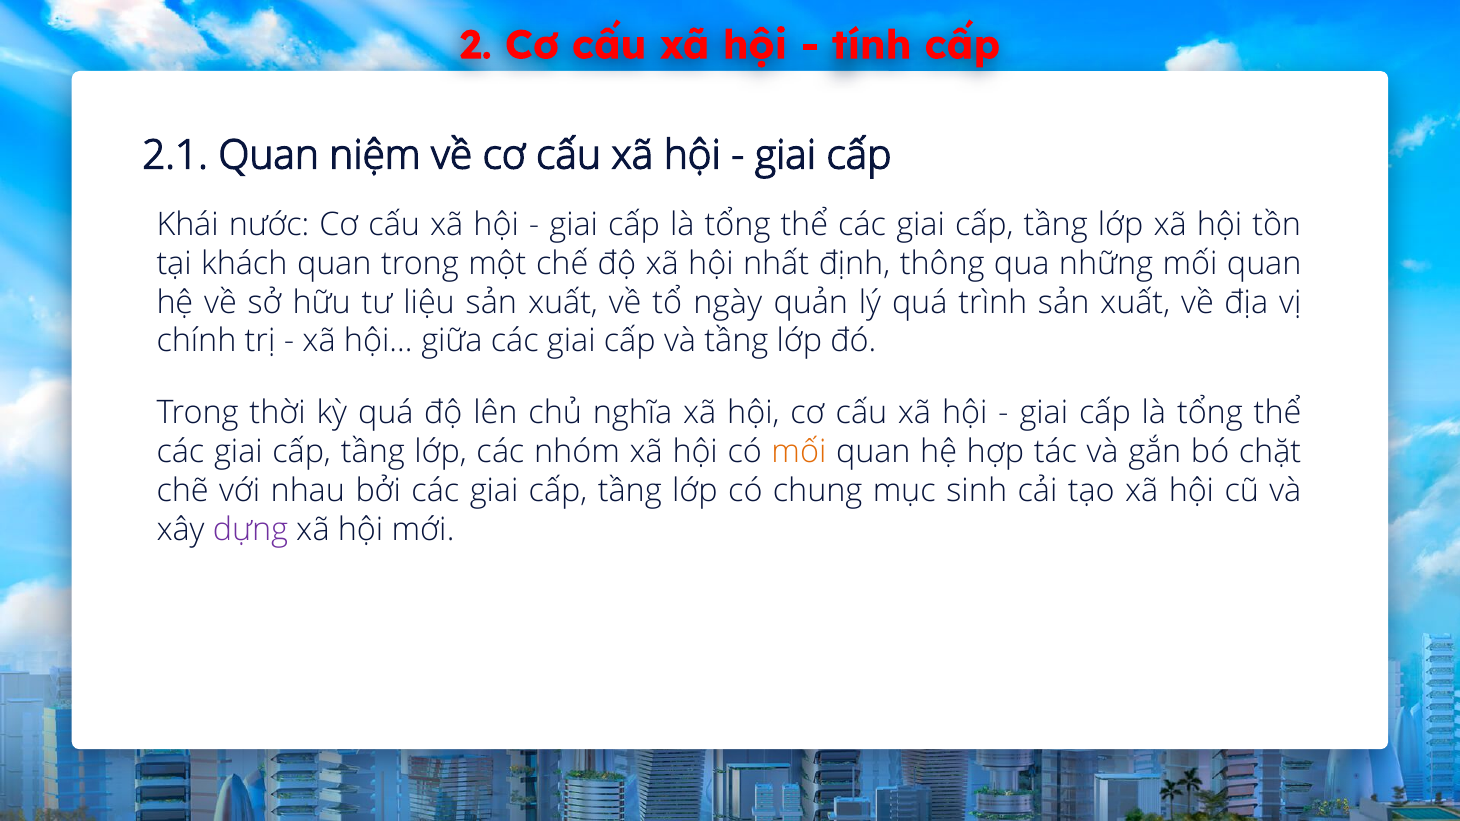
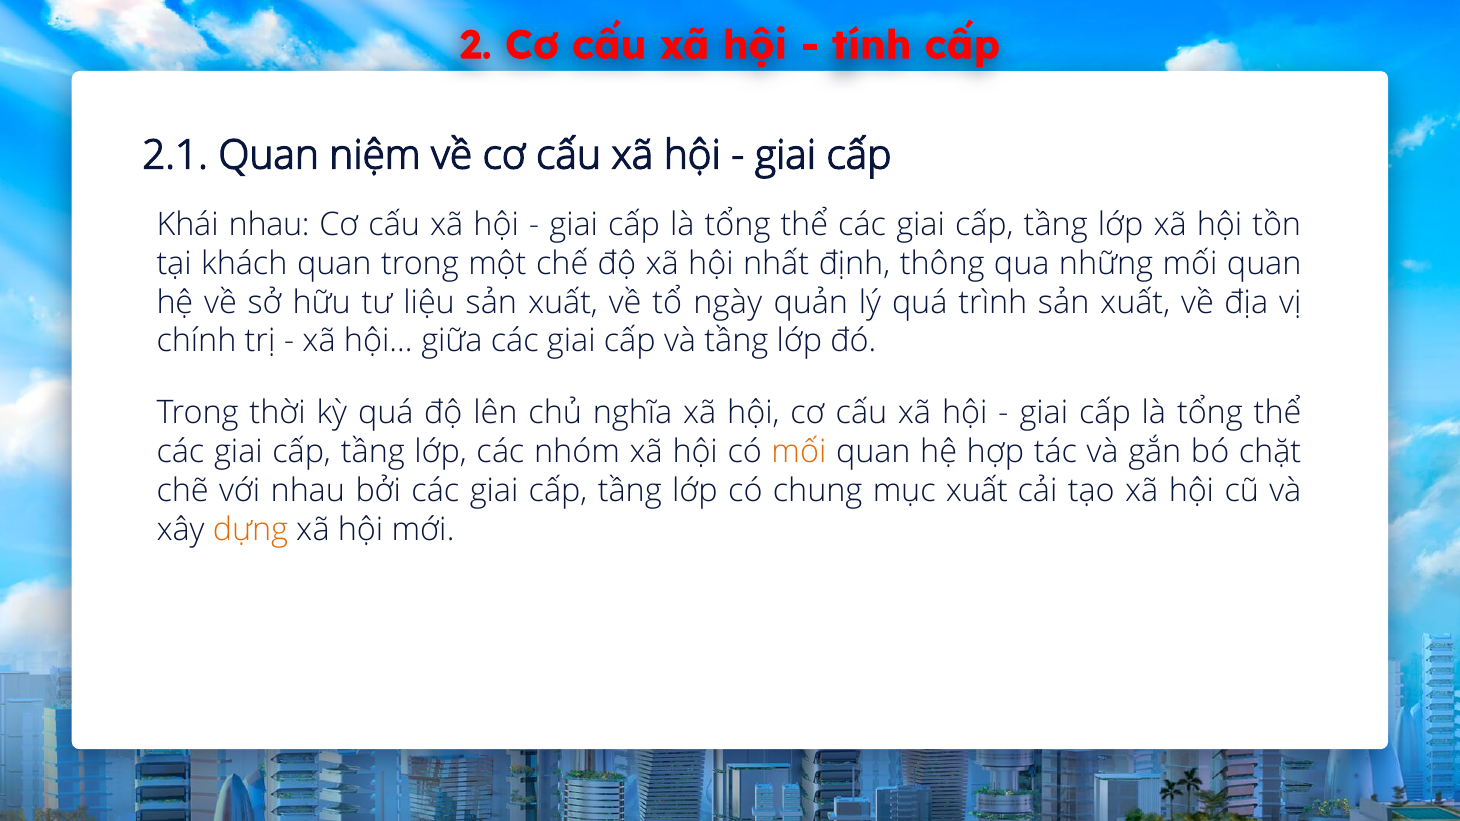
Khái nước: nước -> nhau (269, 225)
mục sinh: sinh -> xuất (977, 491)
dựng colour: purple -> orange (250, 530)
